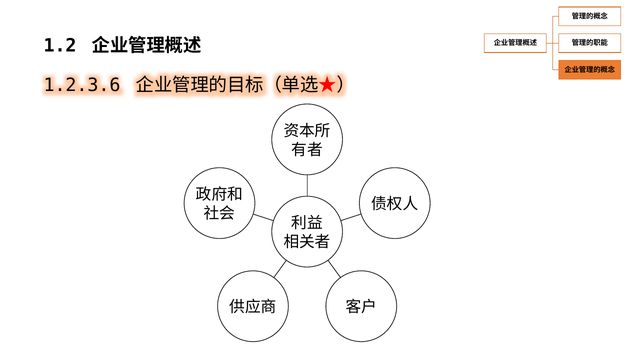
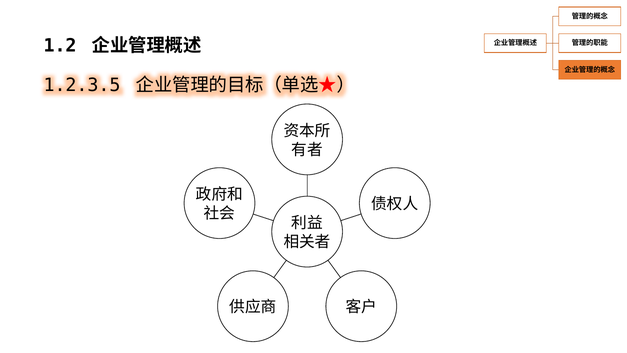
1.2.3.6: 1.2.3.6 -> 1.2.3.5 (82, 85)
